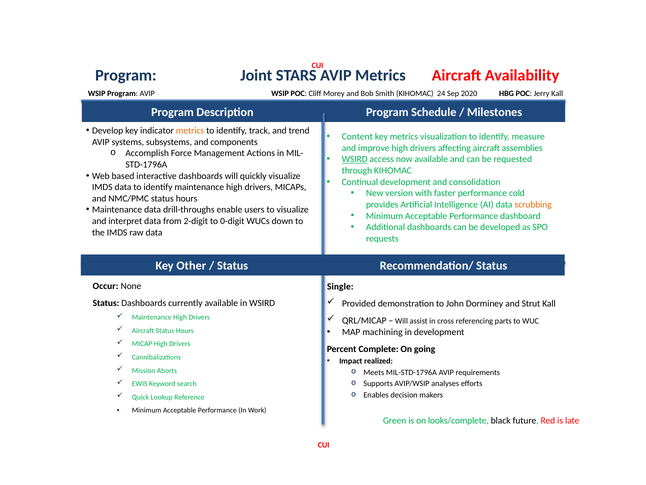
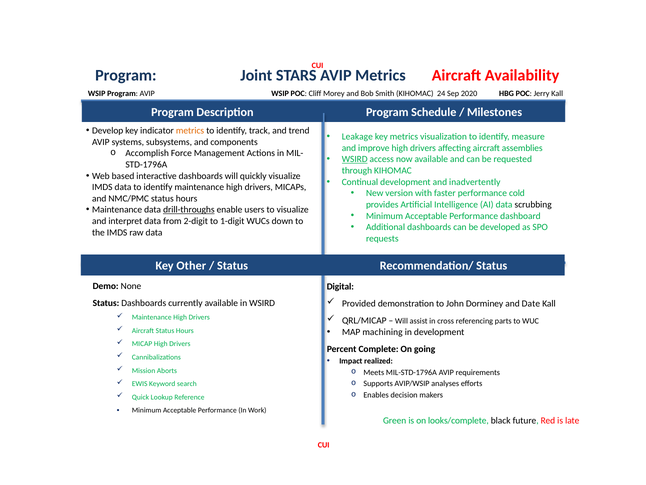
Content: Content -> Leakage (357, 137)
consolidation: consolidation -> inadvertently (475, 182)
scrubbing colour: orange -> black (533, 204)
drill-throughs underline: none -> present (189, 210)
0-digit: 0-digit -> 1-digit (232, 221)
Occur: Occur -> Demo (106, 286)
Single: Single -> Digital (340, 286)
Strut: Strut -> Date (531, 303)
